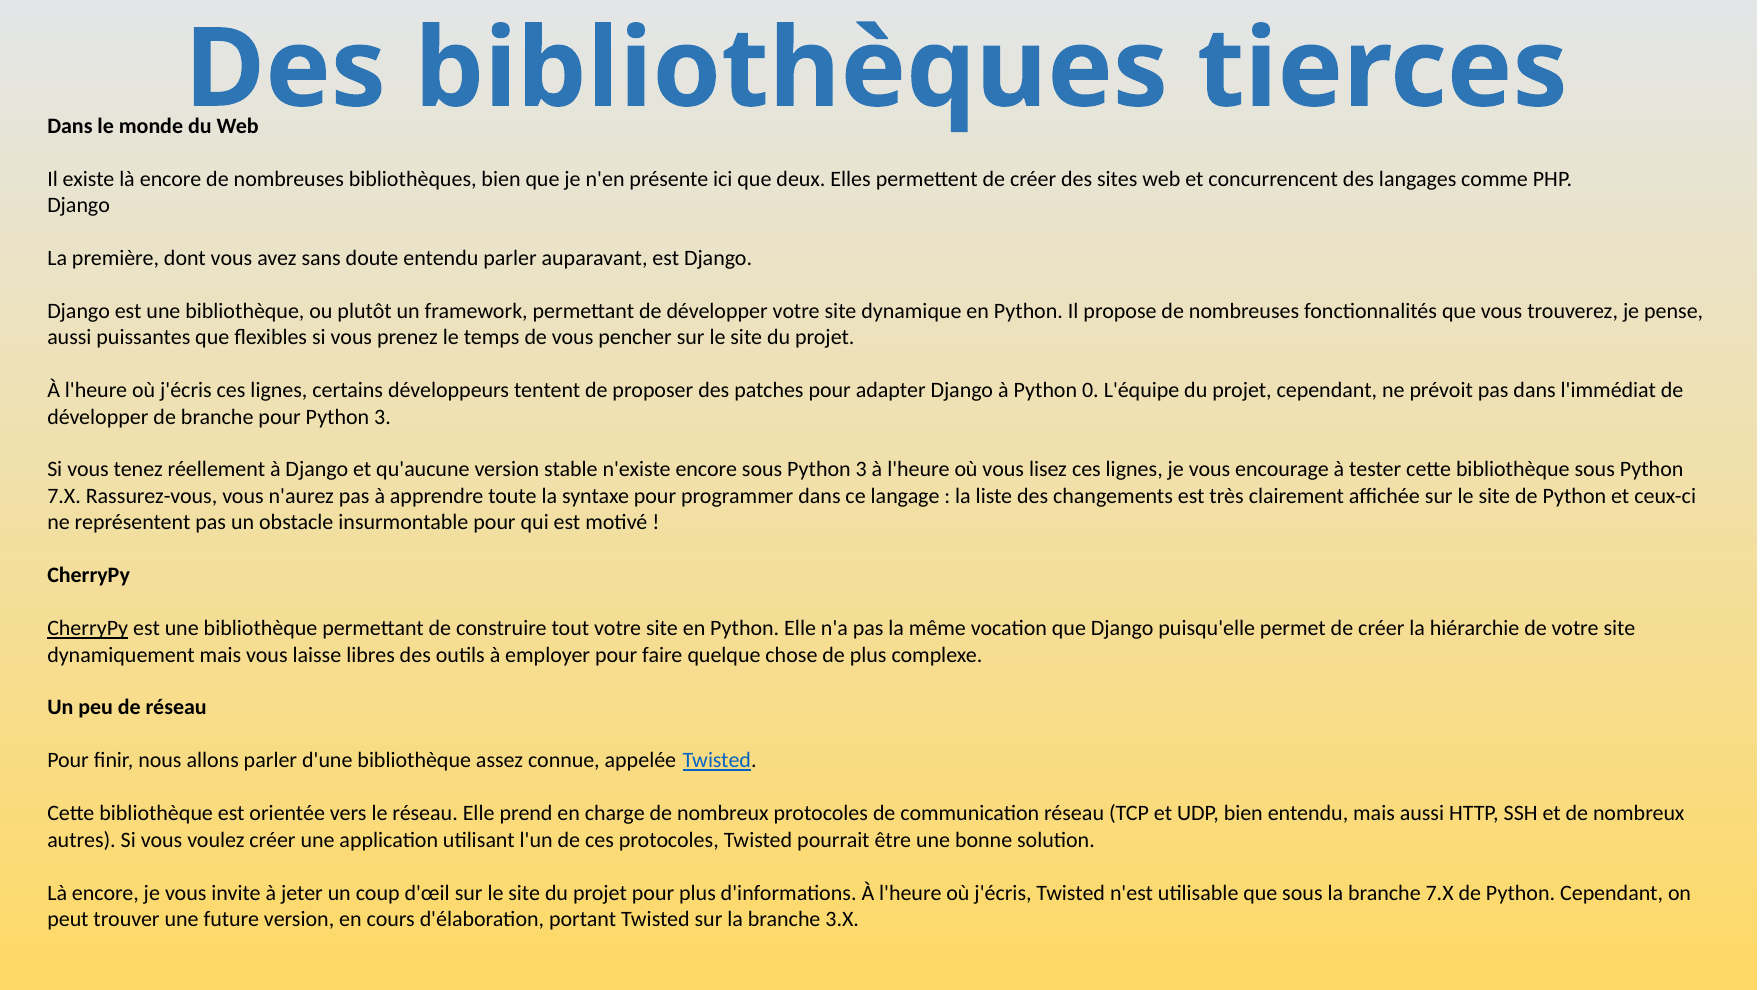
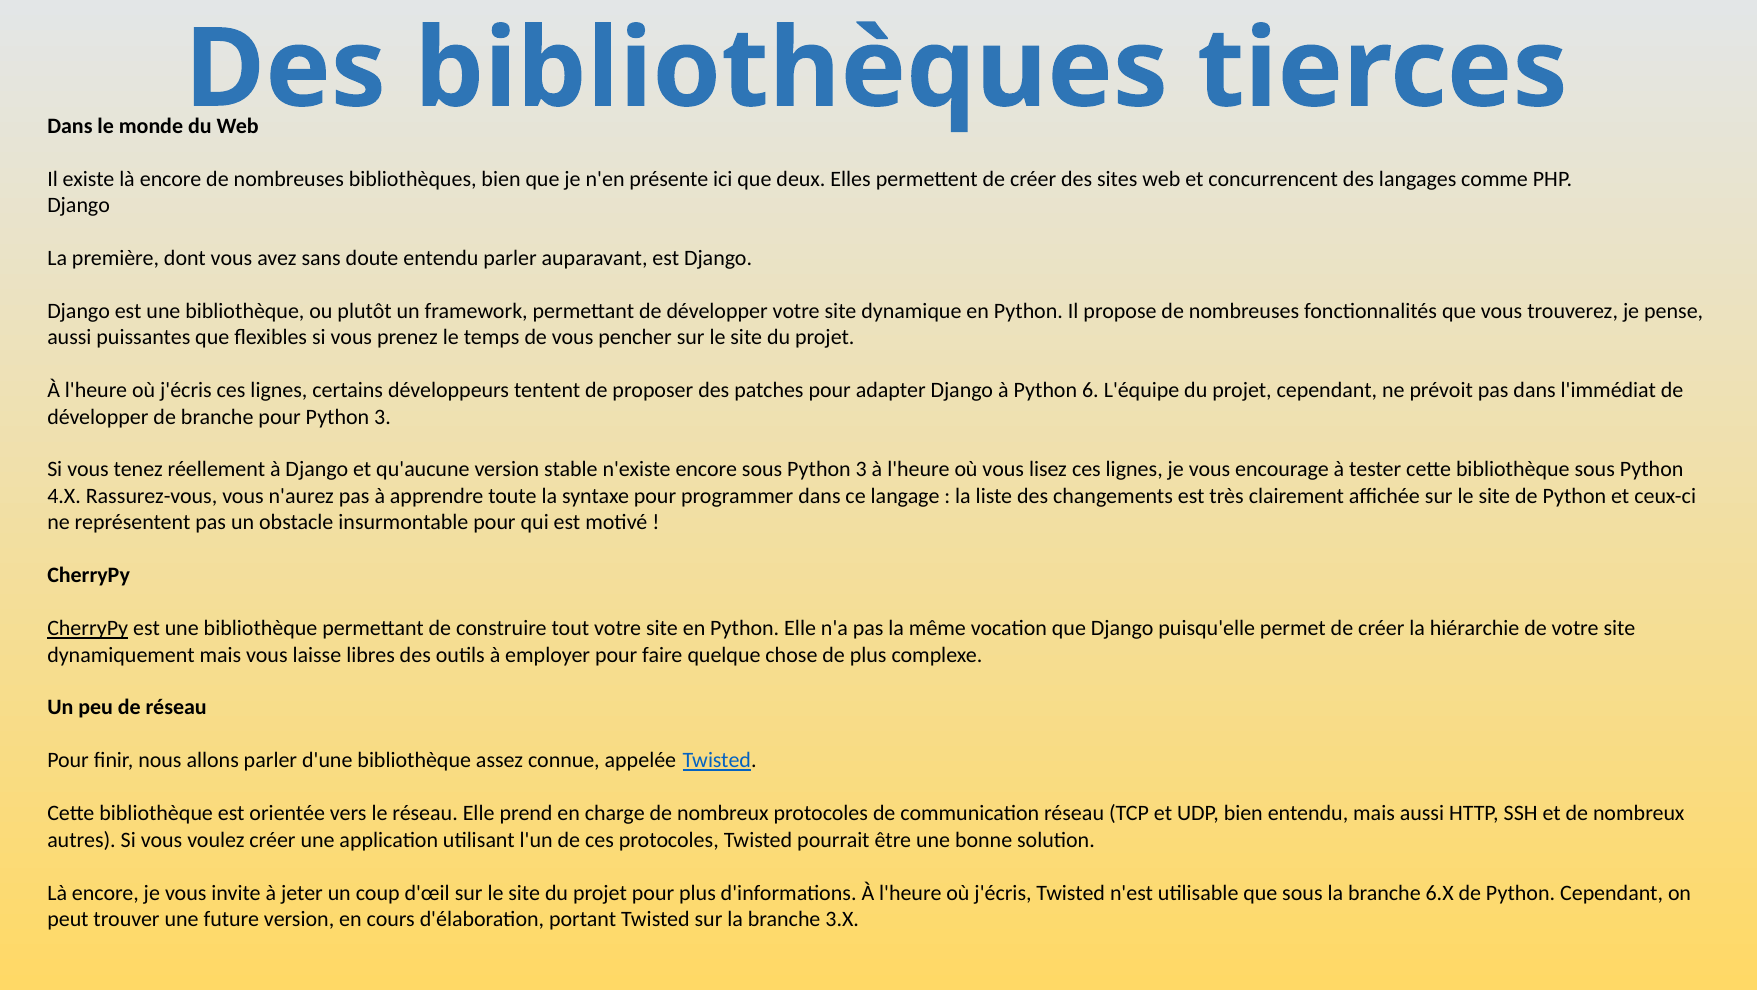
0: 0 -> 6 (1090, 391)
7.X: 7.X -> 4.X (64, 496)
branche 7.X: 7.X -> 6.X (1440, 893)
